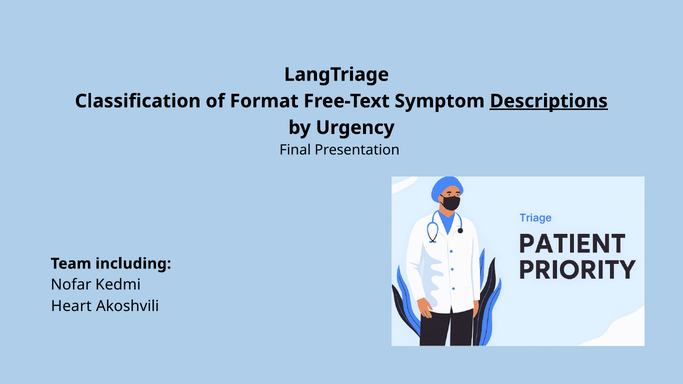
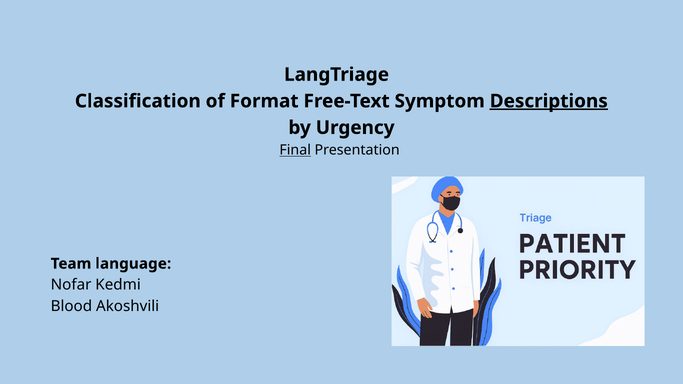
Final underline: none -> present (295, 150)
including: including -> language (133, 264)
Heart: Heart -> Blood (71, 306)
